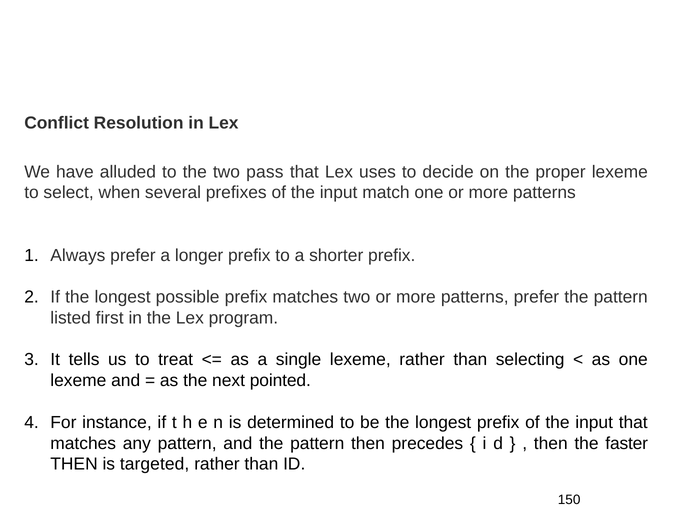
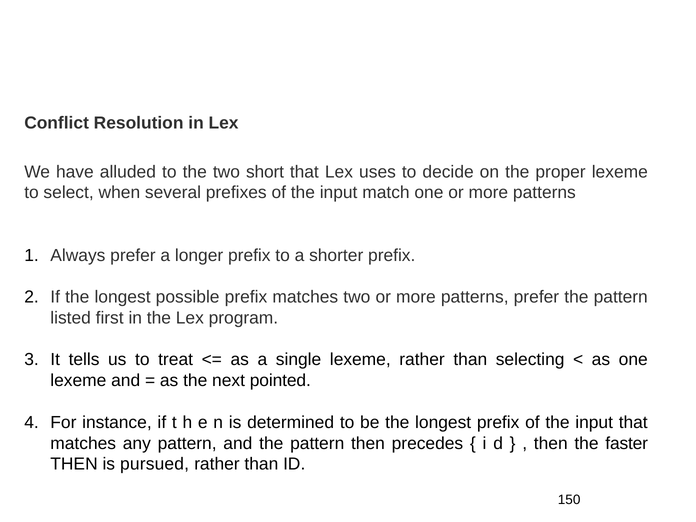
pass: pass -> short (265, 172)
targeted: targeted -> pursued (155, 464)
